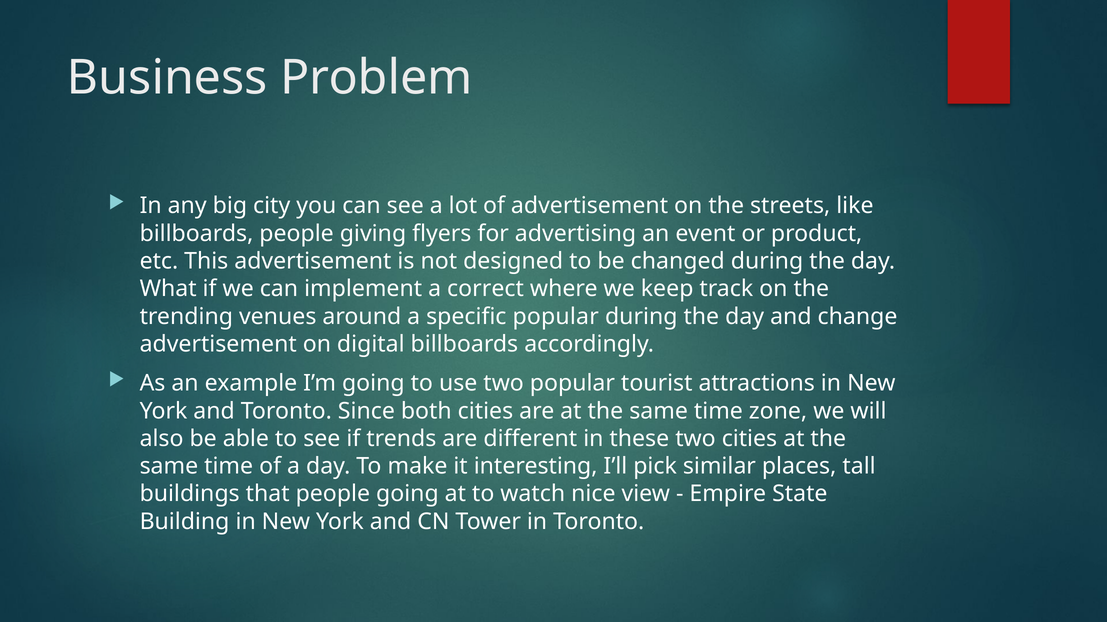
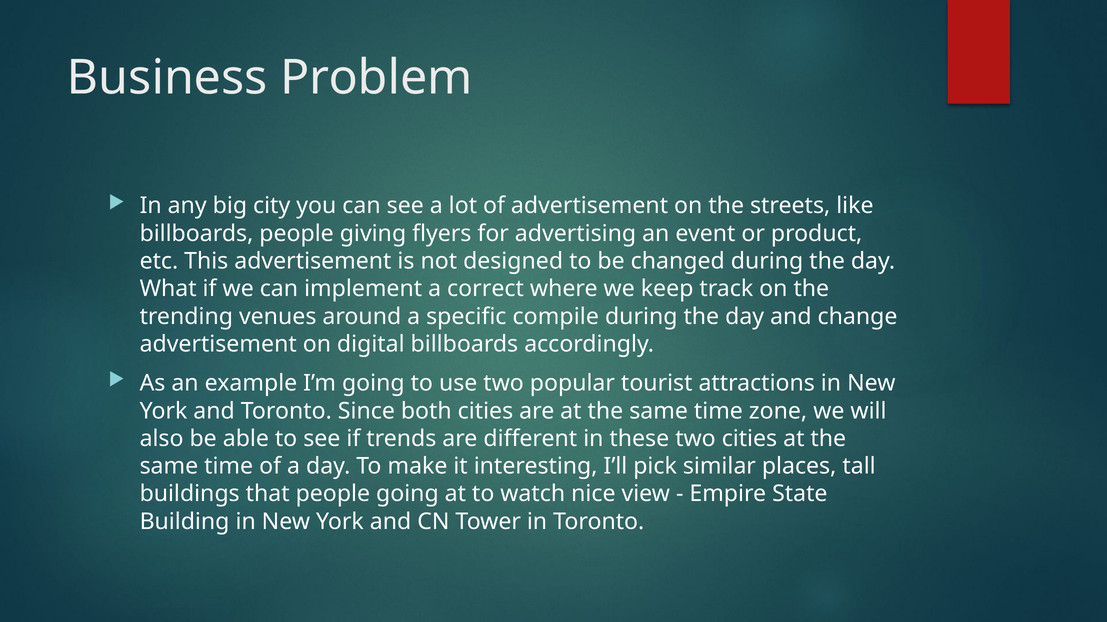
specific popular: popular -> compile (556, 317)
